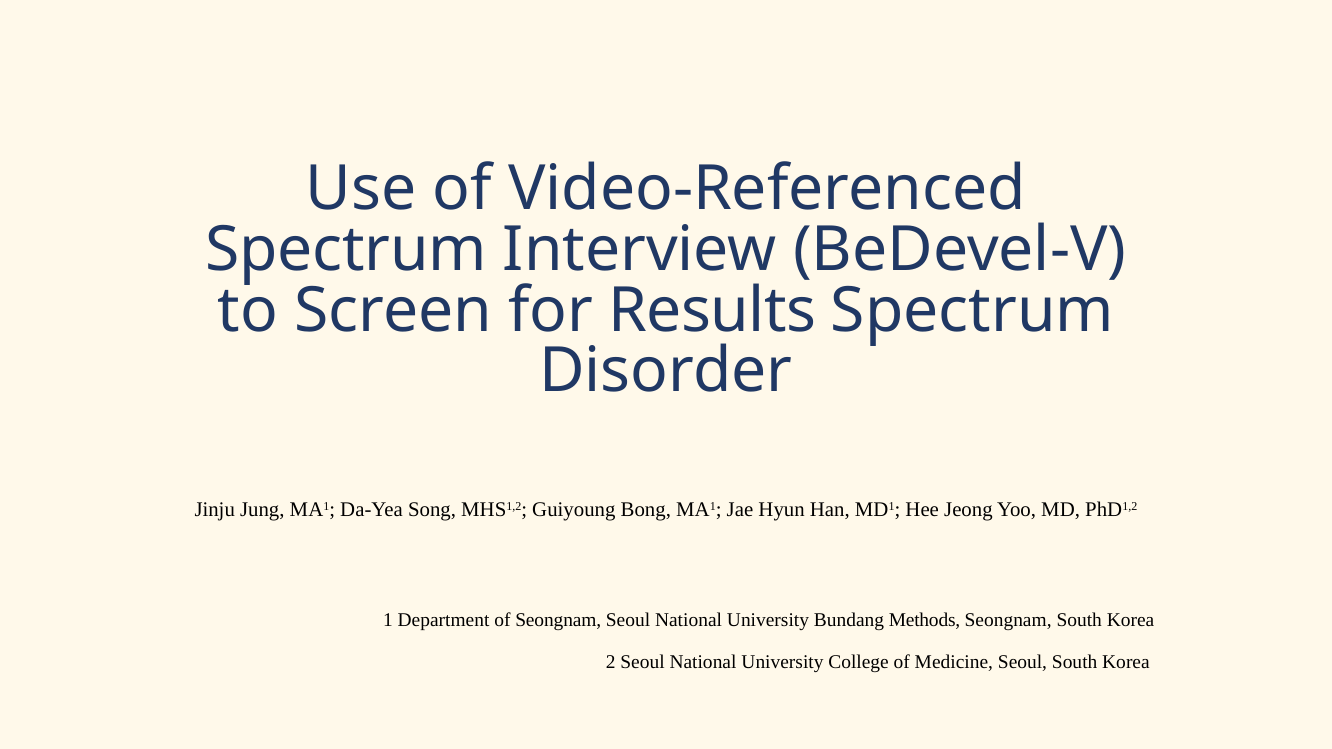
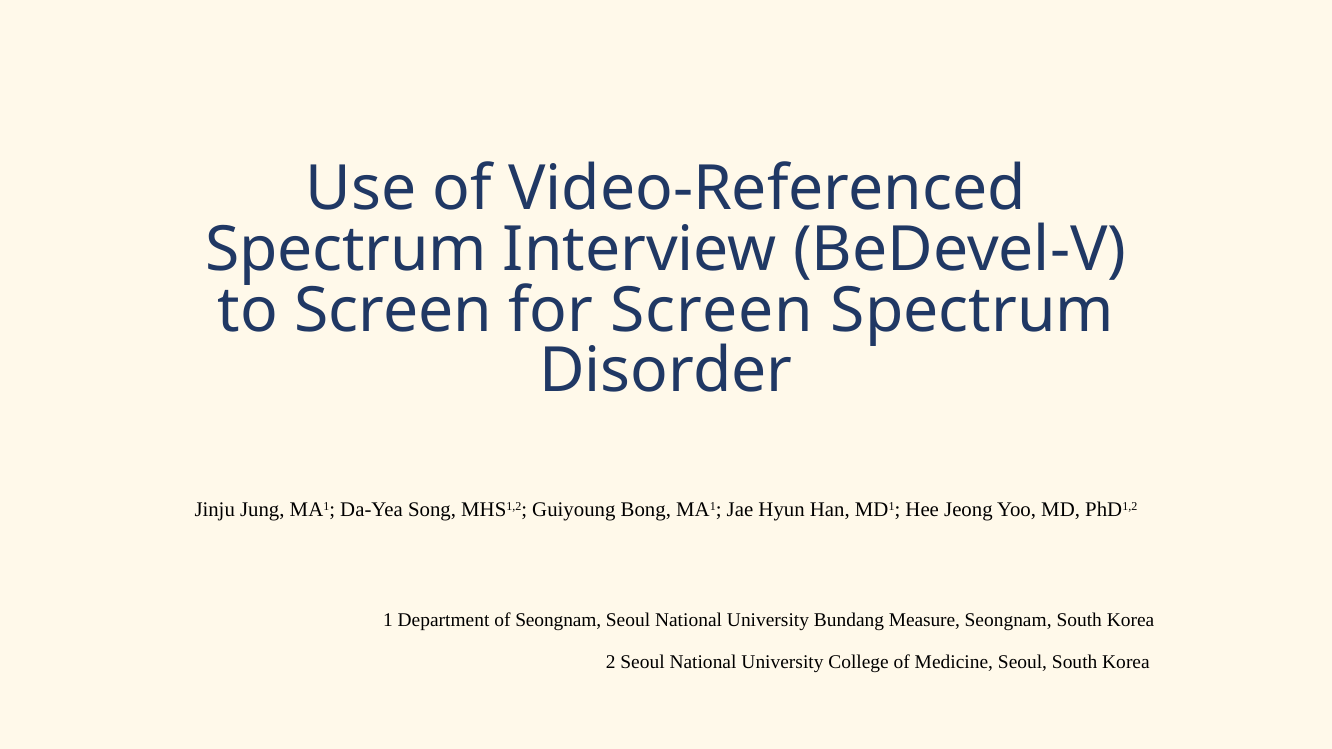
for Results: Results -> Screen (712, 311)
Methods: Methods -> Measure (924, 620)
